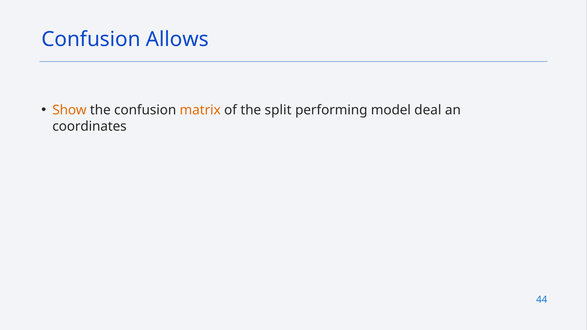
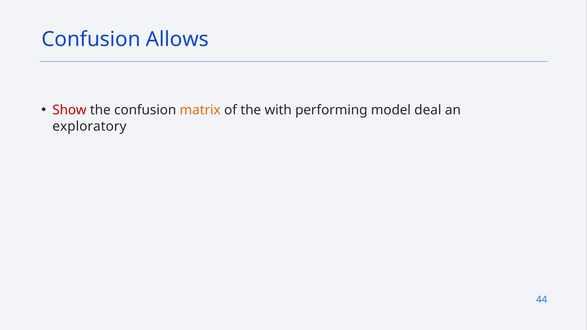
Show colour: orange -> red (69, 110)
split: split -> with (278, 110)
coordinates: coordinates -> exploratory (89, 126)
